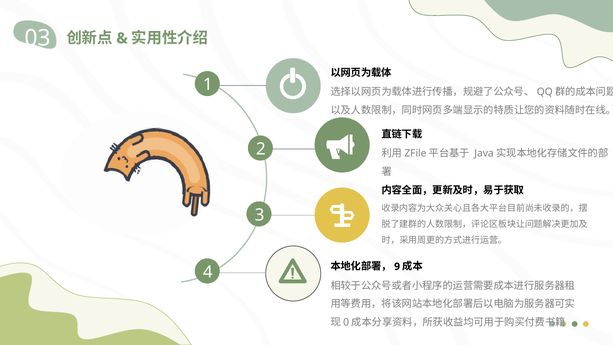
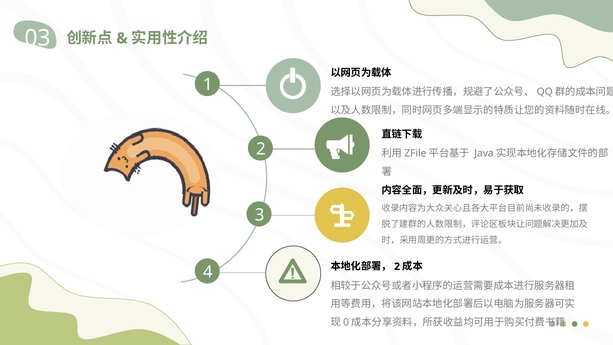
9: 9 -> 2 (397, 266)
